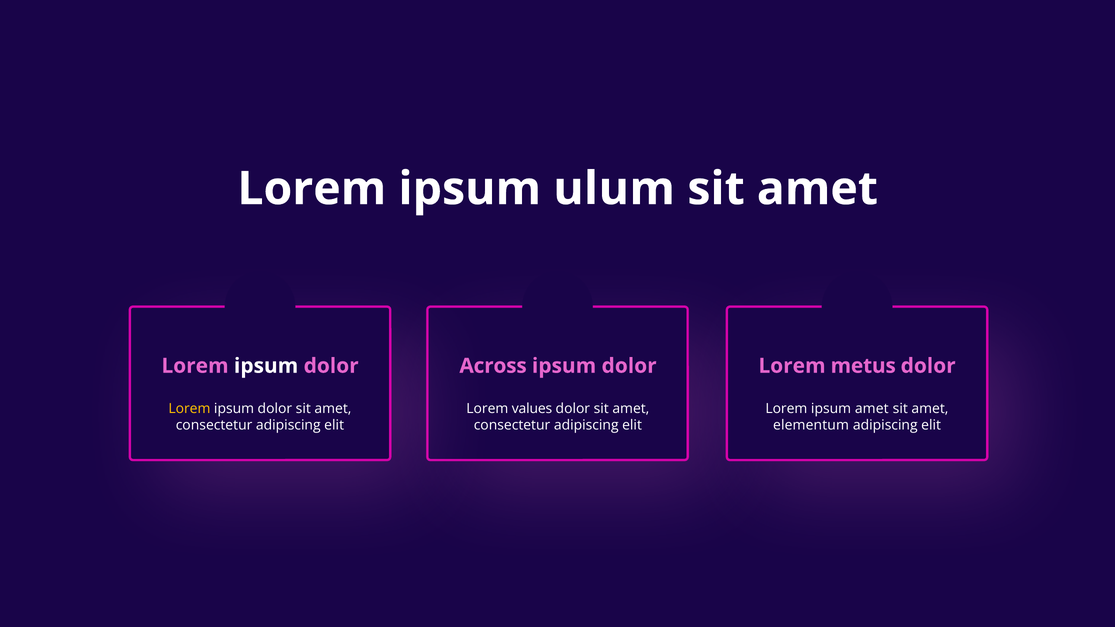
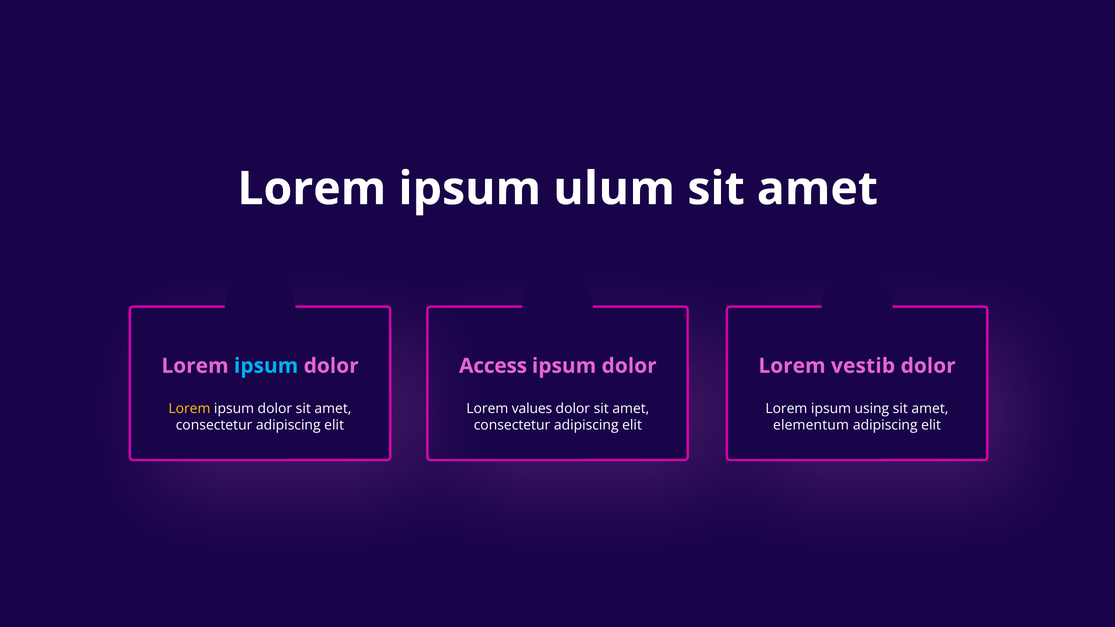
ipsum colour: white -> light blue (266, 366)
Across: Across -> Access (493, 366)
metus: metus -> vestib (863, 366)
ipsum amet: amet -> using (872, 409)
